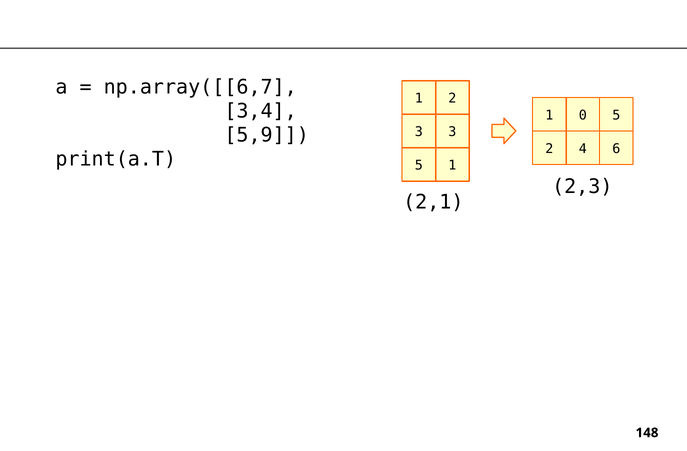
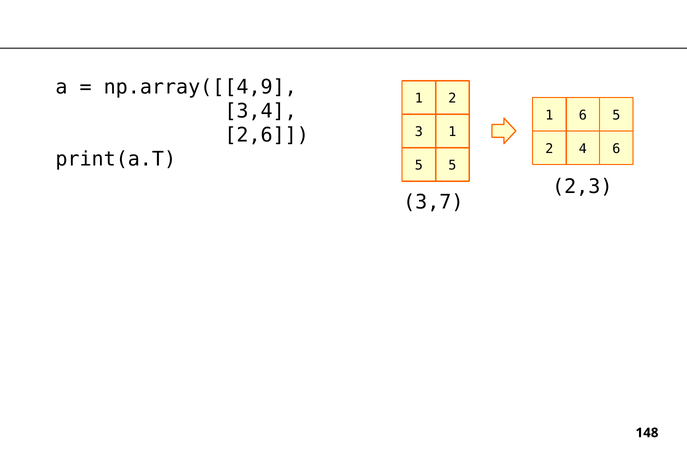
np.array([[6,7: np.array([[6,7 -> np.array([[4,9 (200, 87)
1 0: 0 -> 6 (583, 115)
3 3: 3 -> 1 (452, 132)
5,9: 5,9 -> 2,6 (267, 135)
5 1: 1 -> 5 (452, 165)
2,1: 2,1 -> 3,7 (433, 202)
